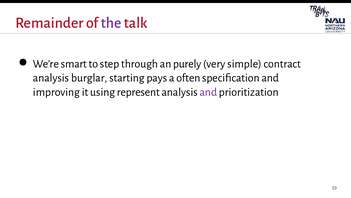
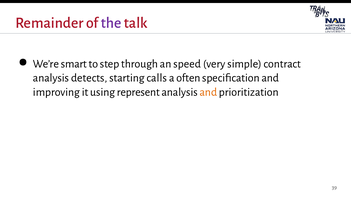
purely: purely -> speed (187, 64)
burglar: burglar -> detects (89, 78)
pays: pays -> calls (157, 78)
and colour: purple -> orange (208, 92)
